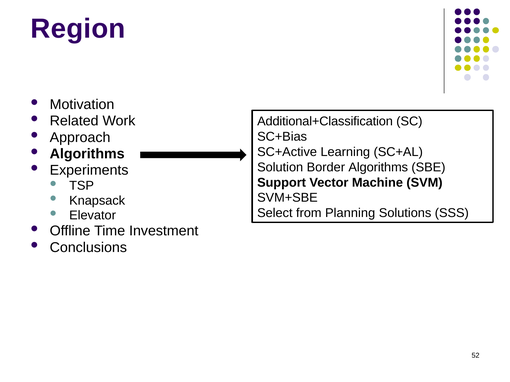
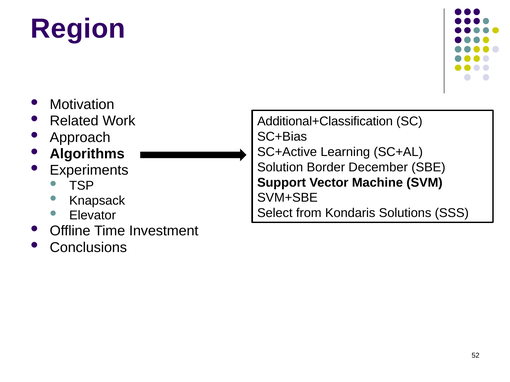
Border Algorithms: Algorithms -> December (378, 167)
Planning: Planning -> Kondaris (350, 213)
